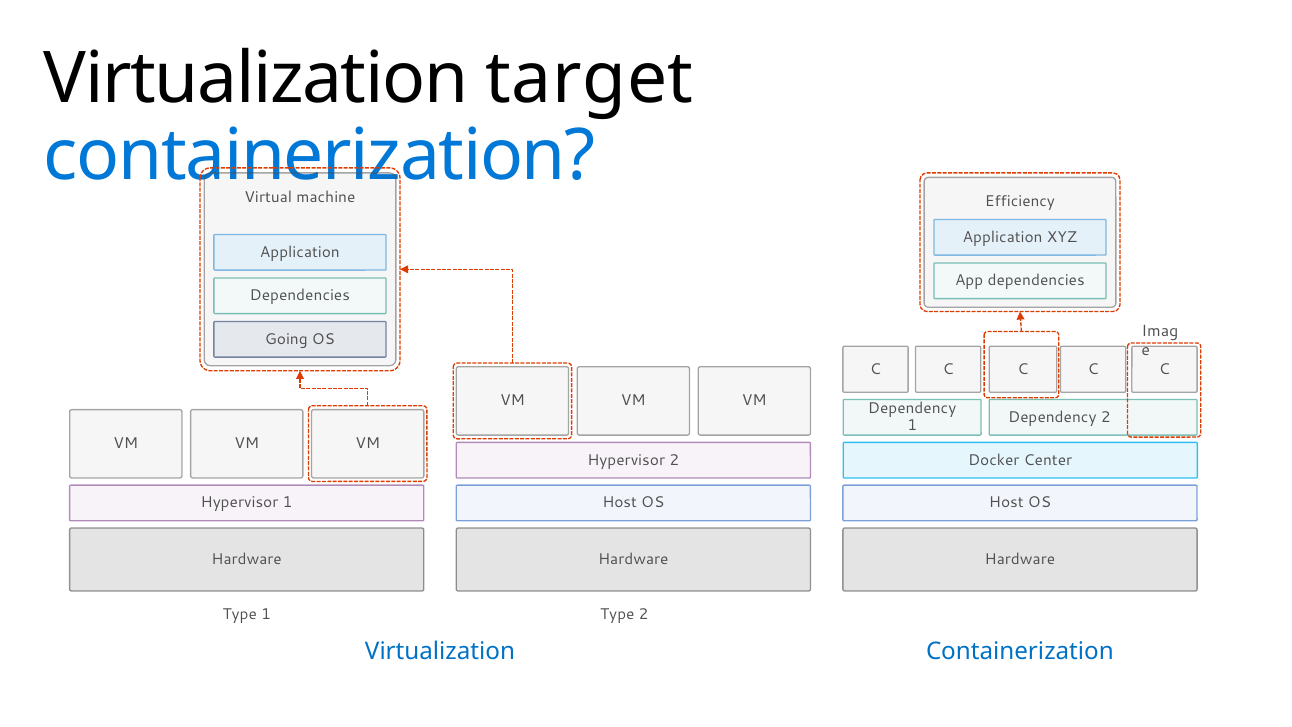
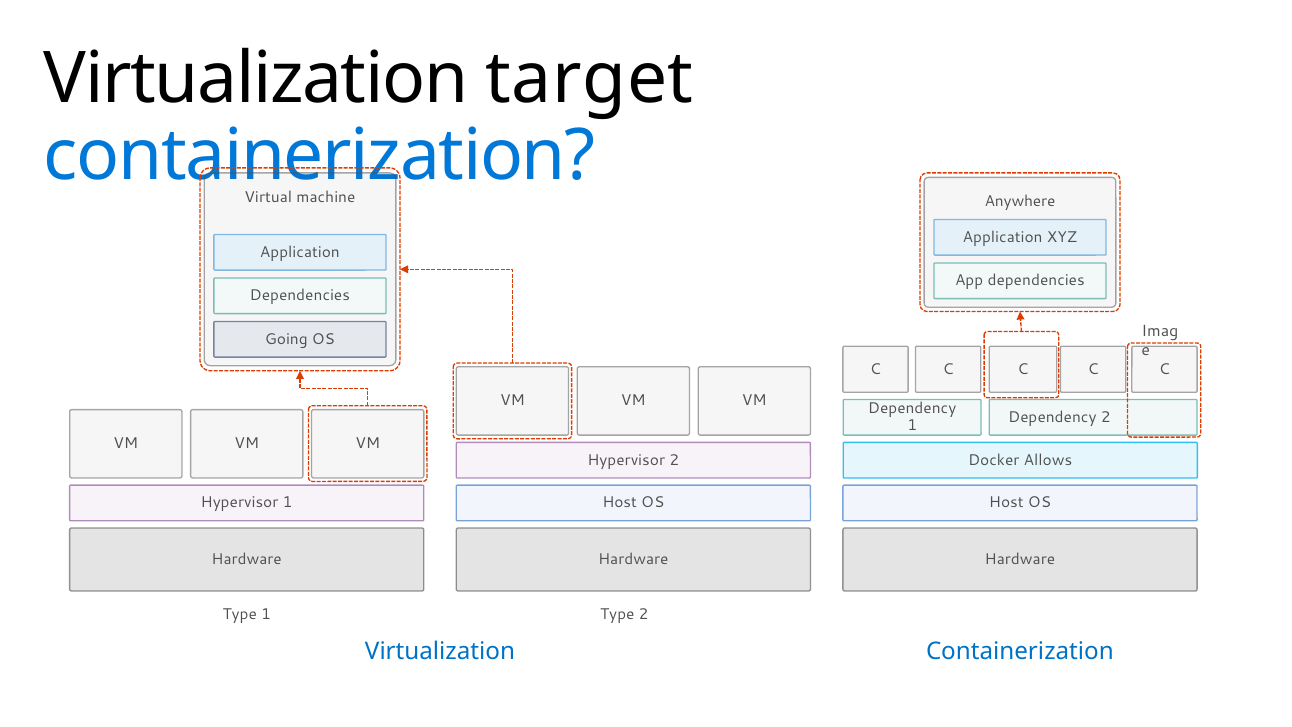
Efficiency: Efficiency -> Anywhere (1020, 202)
Center: Center -> Allows (1048, 460)
